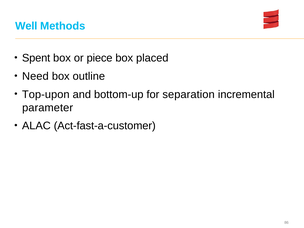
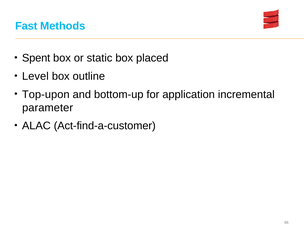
Well: Well -> Fast (26, 26)
piece: piece -> static (100, 58)
Need: Need -> Level (35, 76)
separation: separation -> application (189, 94)
Act-fast-a-customer: Act-fast-a-customer -> Act-find-a-customer (105, 126)
